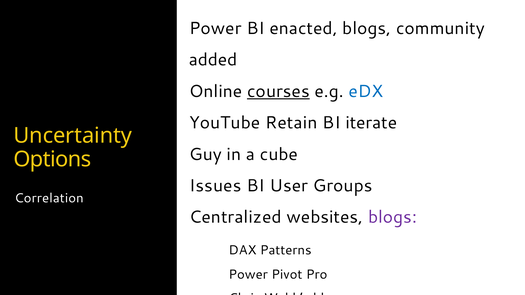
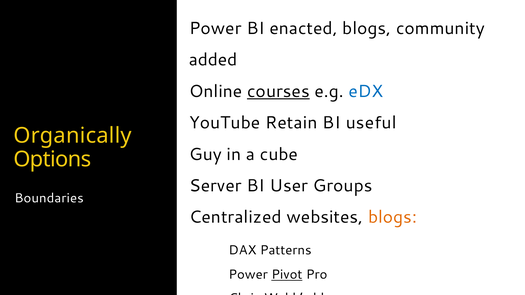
iterate: iterate -> useful (371, 123)
Uncertainty: Uncertainty -> Organically (73, 136)
Issues: Issues -> Server (215, 186)
Correlation: Correlation -> Boundaries (49, 198)
blogs colour: purple -> orange (392, 217)
Pivot underline: none -> present (287, 275)
